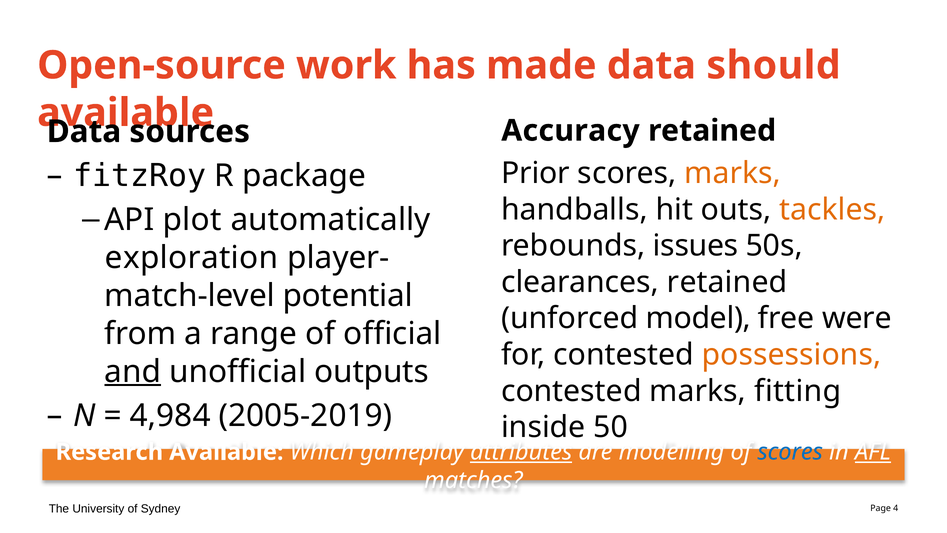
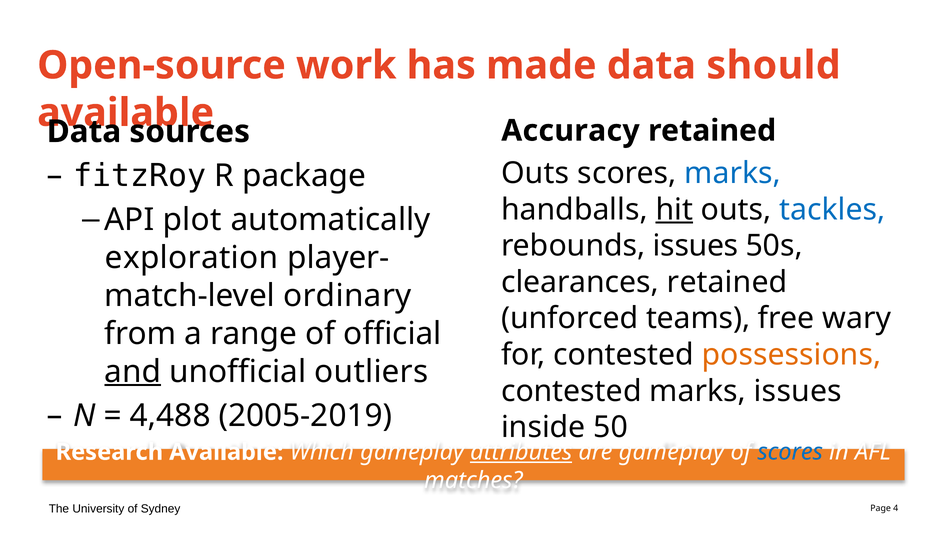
Prior: Prior -> Outs (535, 173)
marks colour: orange -> blue (733, 173)
hit underline: none -> present (674, 209)
tackles colour: orange -> blue (832, 209)
potential: potential -> ordinary (347, 296)
model: model -> teams (698, 318)
were: were -> wary (857, 318)
outputs: outputs -> outliers (371, 371)
marks fitting: fitting -> issues (798, 391)
4,984: 4,984 -> 4,488 (170, 416)
are modelling: modelling -> gameplay (671, 452)
AFL underline: present -> none (873, 452)
